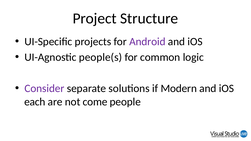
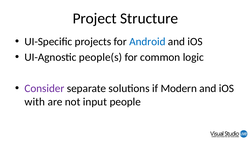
Android colour: purple -> blue (147, 42)
each: each -> with (35, 102)
come: come -> input (95, 102)
